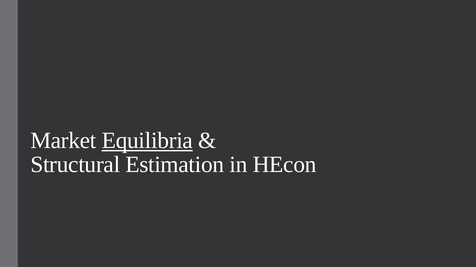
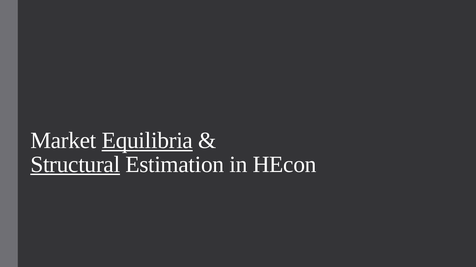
Structural underline: none -> present (75, 165)
